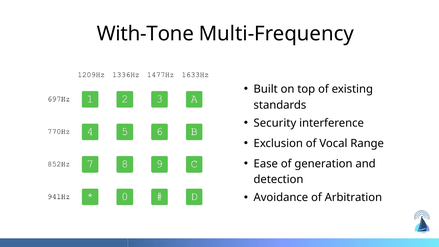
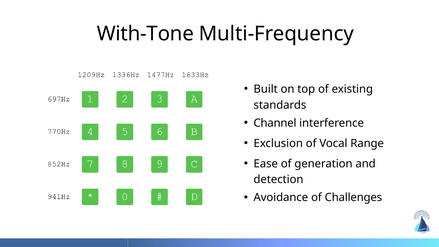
Security: Security -> Channel (275, 123)
Arbitration: Arbitration -> Challenges (353, 198)
